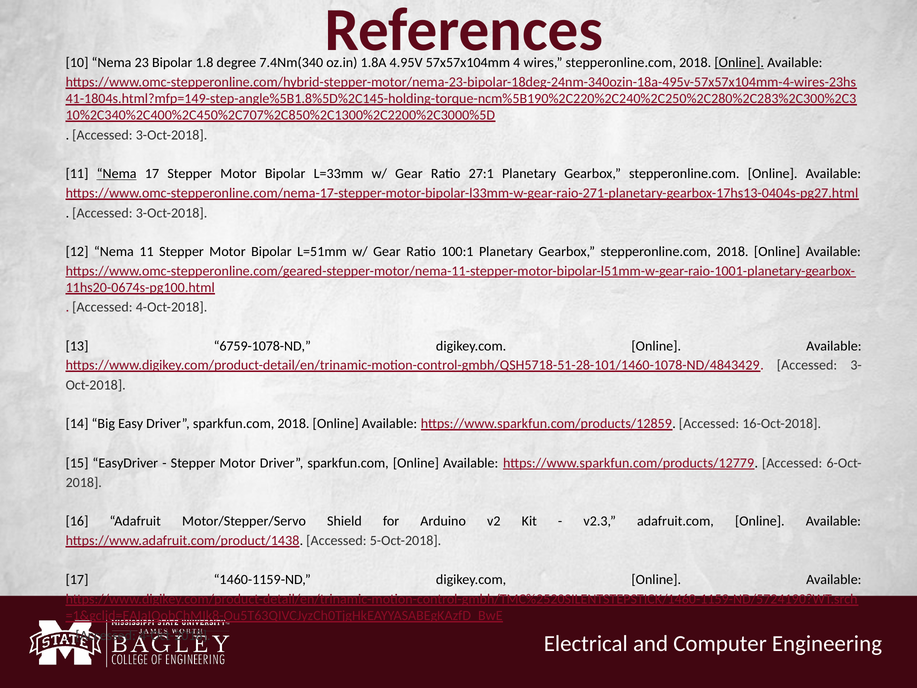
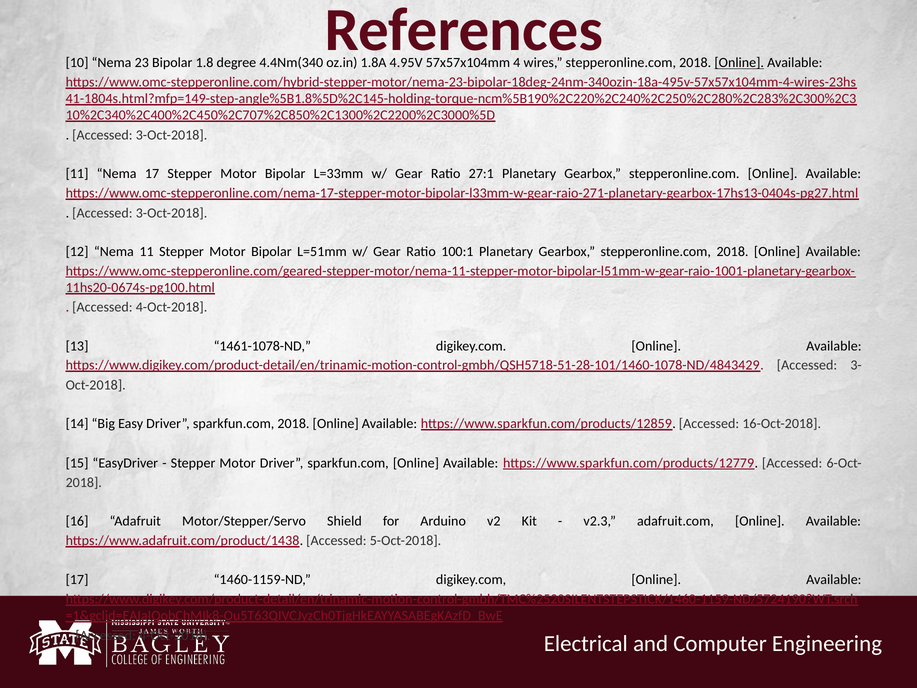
7.4Nm(340: 7.4Nm(340 -> 4.4Nm(340 (291, 63)
Nema underline: present -> none (117, 174)
6759-1078-ND: 6759-1078-ND -> 1461-1078-ND (262, 346)
